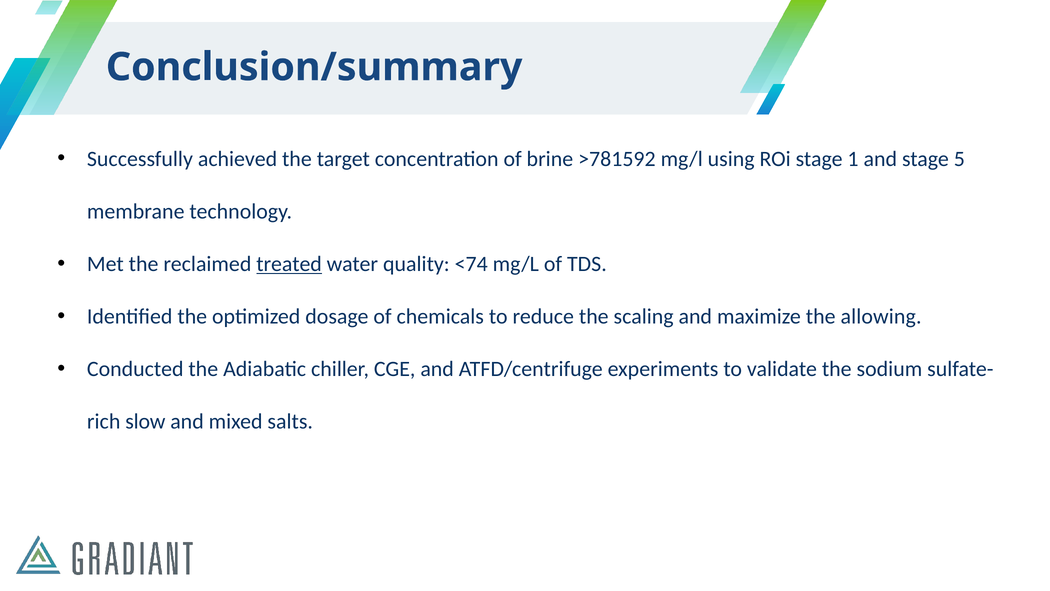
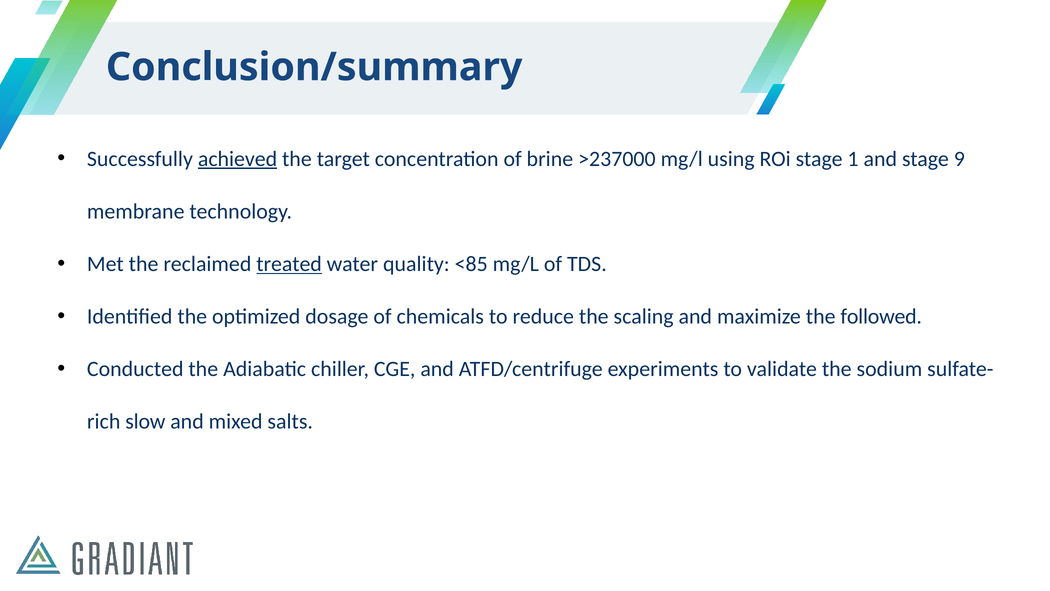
achieved underline: none -> present (238, 159)
>781592: >781592 -> >237000 (617, 159)
5: 5 -> 9 (959, 159)
<74: <74 -> <85 (471, 264)
allowing: allowing -> followed (881, 316)
